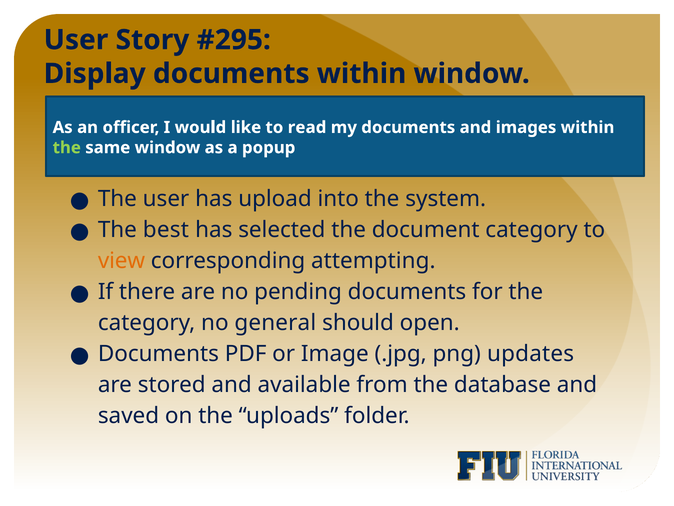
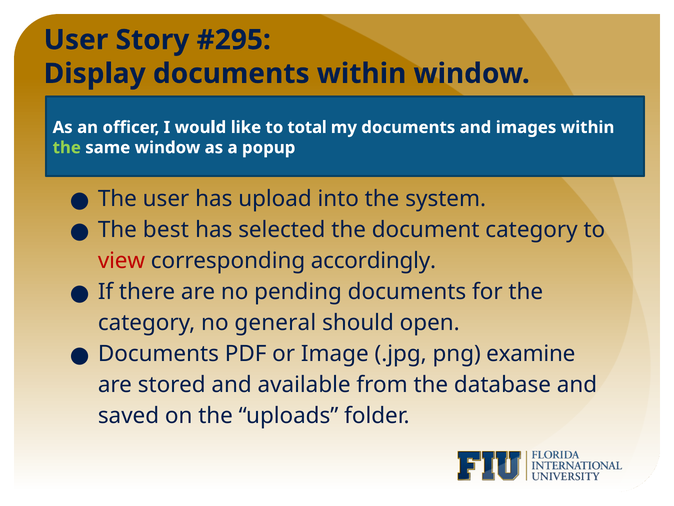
read: read -> total (307, 127)
view colour: orange -> red (121, 260)
attempting: attempting -> accordingly (373, 260)
updates: updates -> examine (531, 353)
